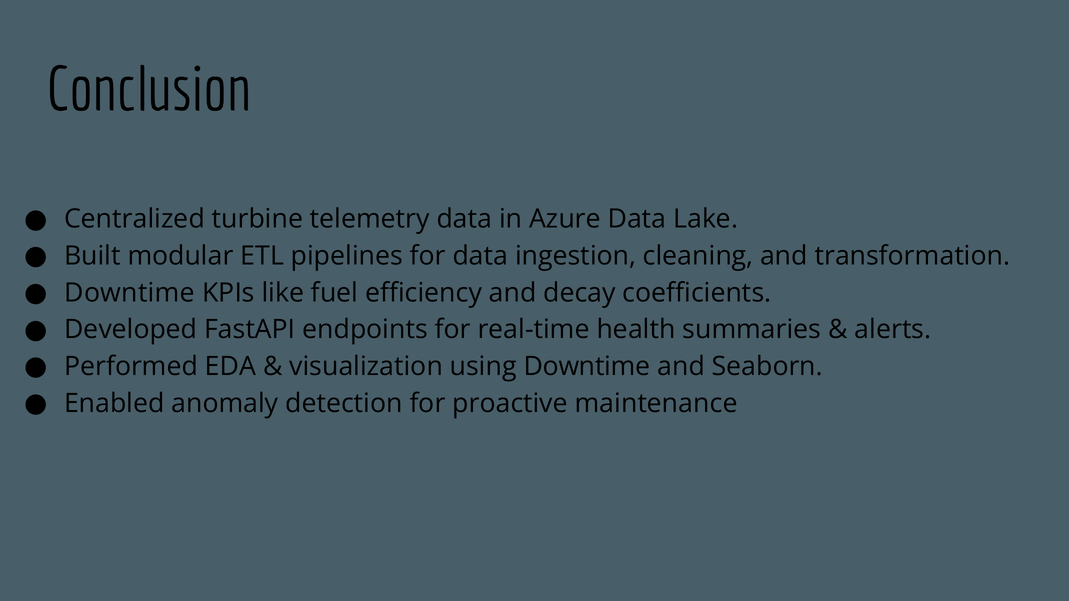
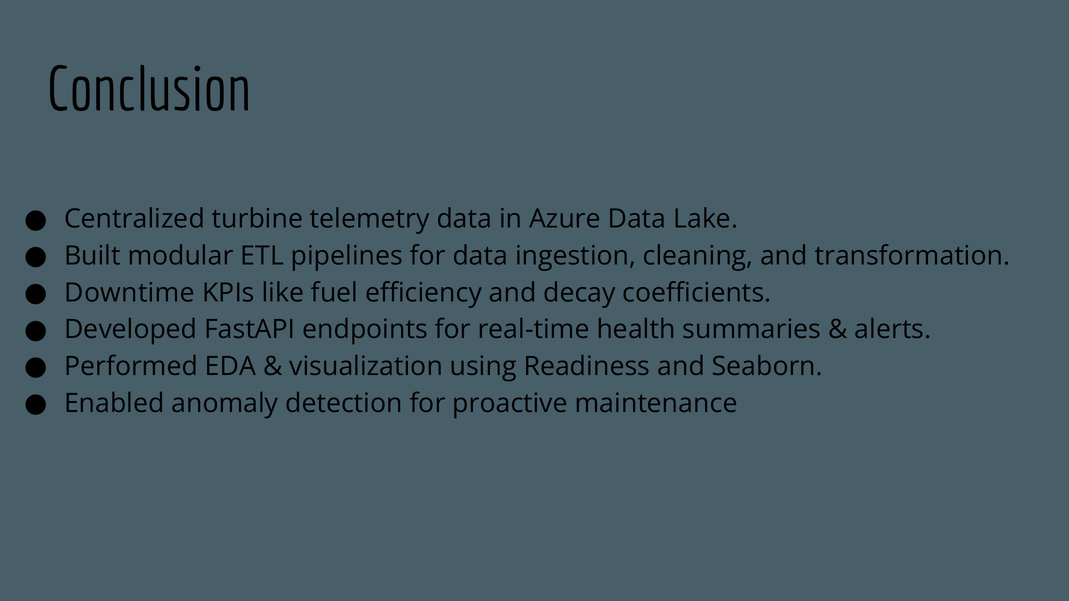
using Downtime: Downtime -> Readiness (587, 367)
